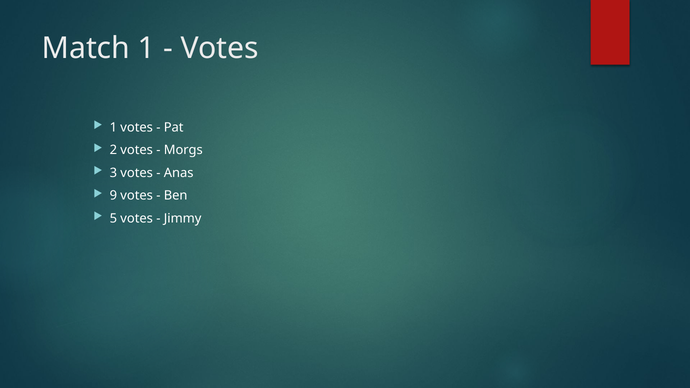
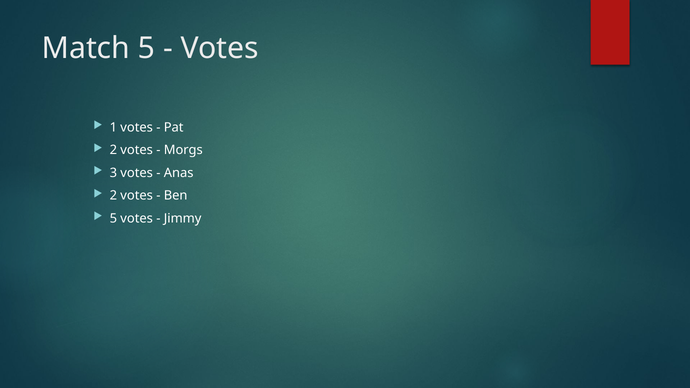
Match 1: 1 -> 5 (147, 48)
9: 9 -> 2 (113, 196)
